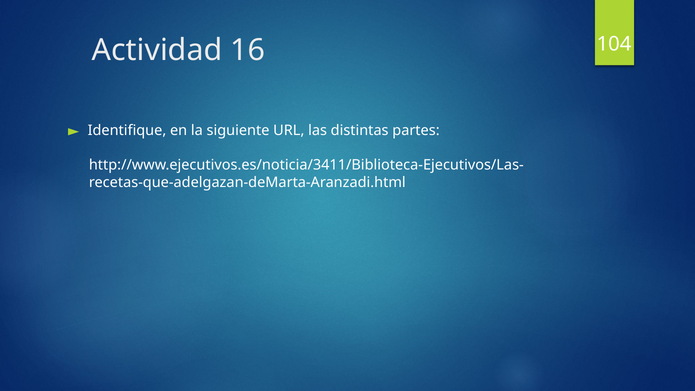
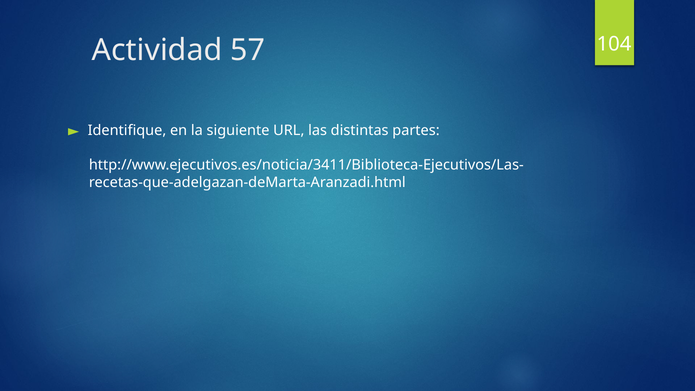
16: 16 -> 57 (248, 50)
